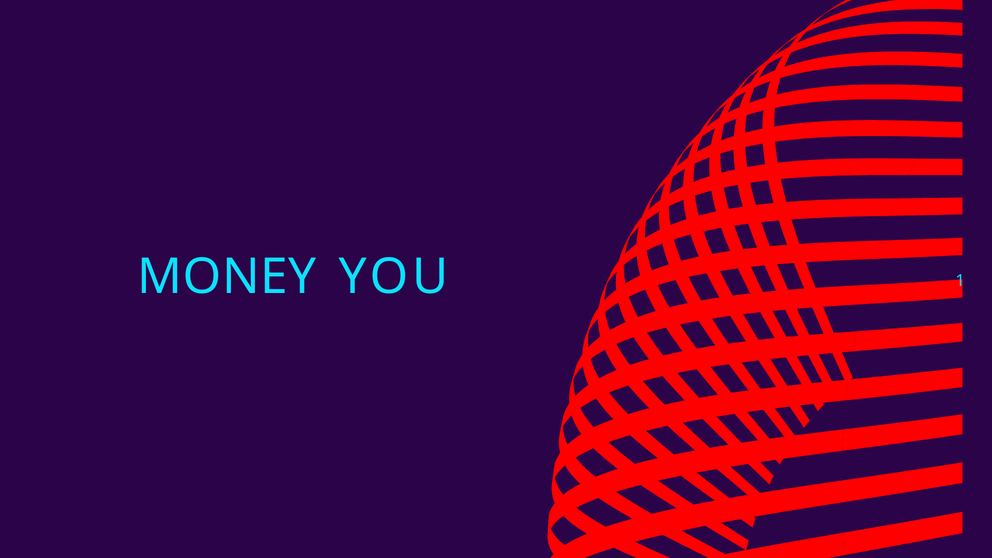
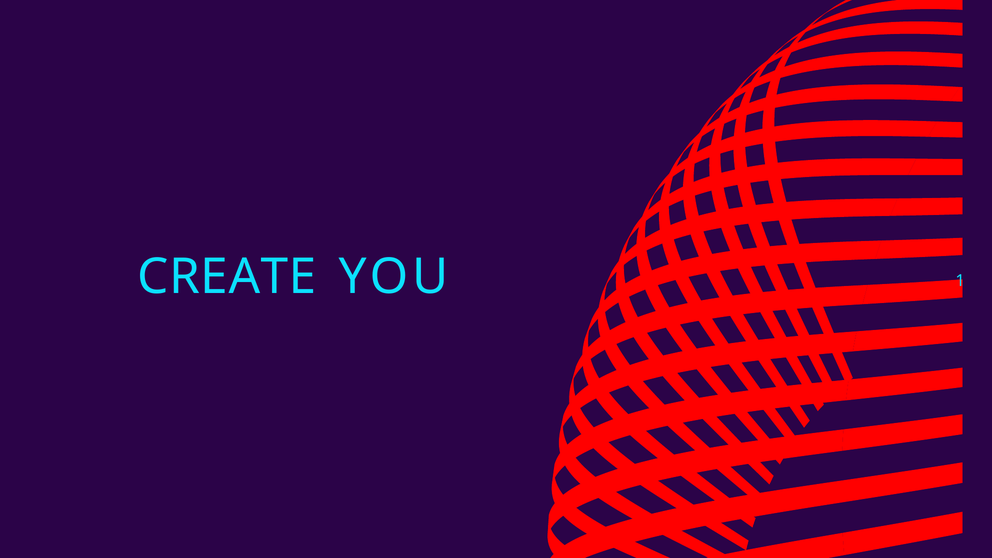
MONEY: MONEY -> CREATE (227, 277)
